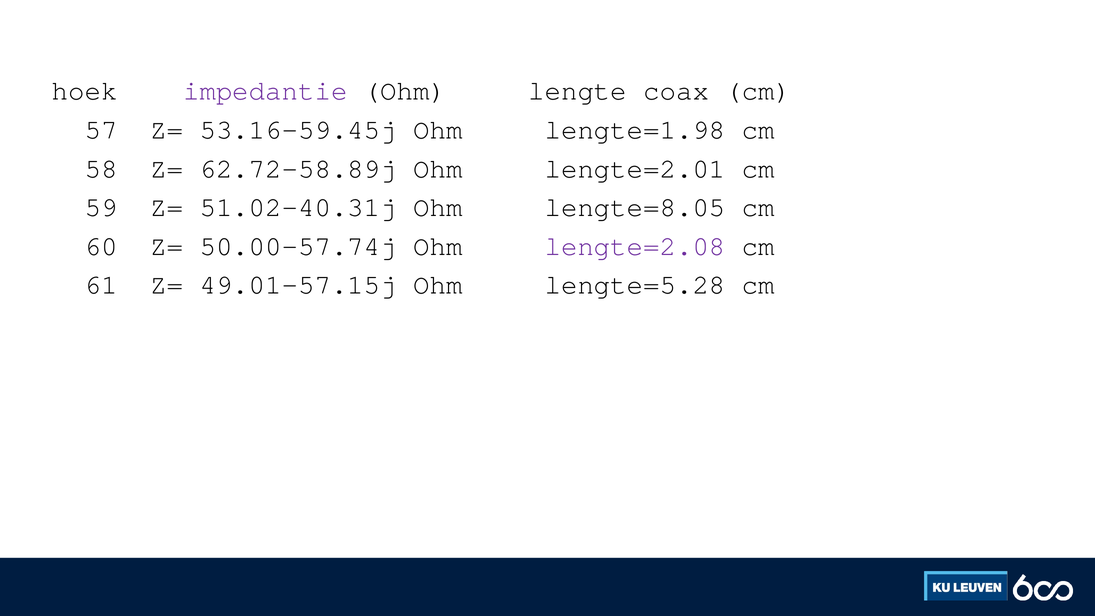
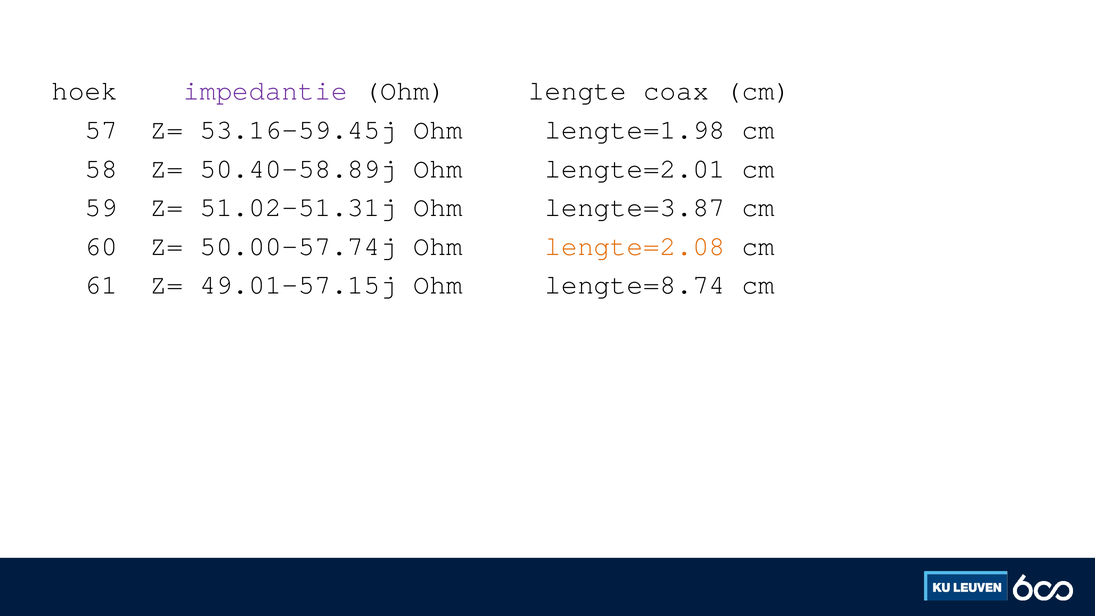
62.72-58.89j: 62.72-58.89j -> 50.40-58.89j (298, 168)
51.02-40.31j: 51.02-40.31j -> 51.02-51.31j (298, 207)
lengte=8.05: lengte=8.05 -> lengte=3.87 (635, 207)
lengte=2.08 colour: purple -> orange (635, 246)
lengte=5.28: lengte=5.28 -> lengte=8.74 (635, 285)
